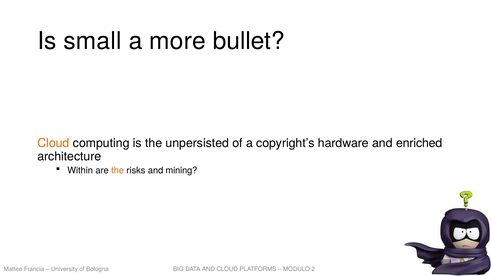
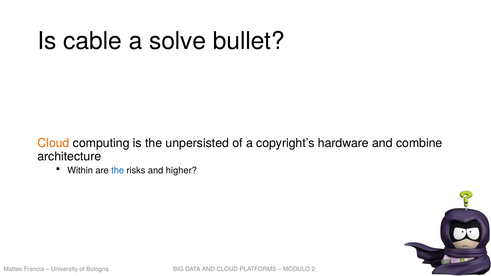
small: small -> cable (93, 41)
more: more -> solve (178, 41)
enriched: enriched -> combine (419, 143)
the colour: orange -> blue (118, 171)
mining: mining -> higher (181, 171)
